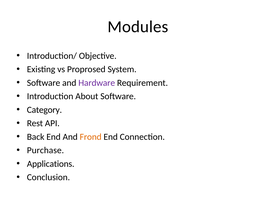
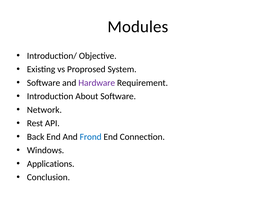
Category: Category -> Network (44, 110)
Frond colour: orange -> blue (91, 137)
Purchase: Purchase -> Windows (46, 150)
